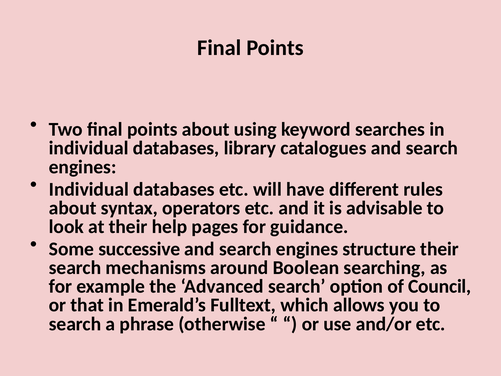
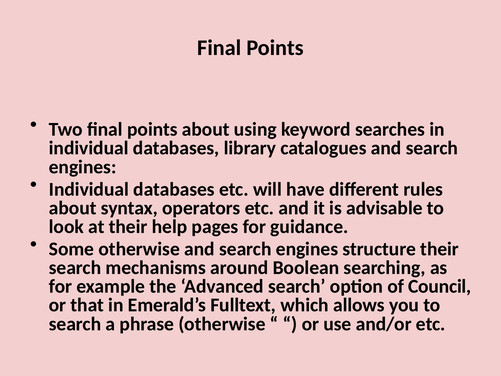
Some successive: successive -> otherwise (139, 249)
